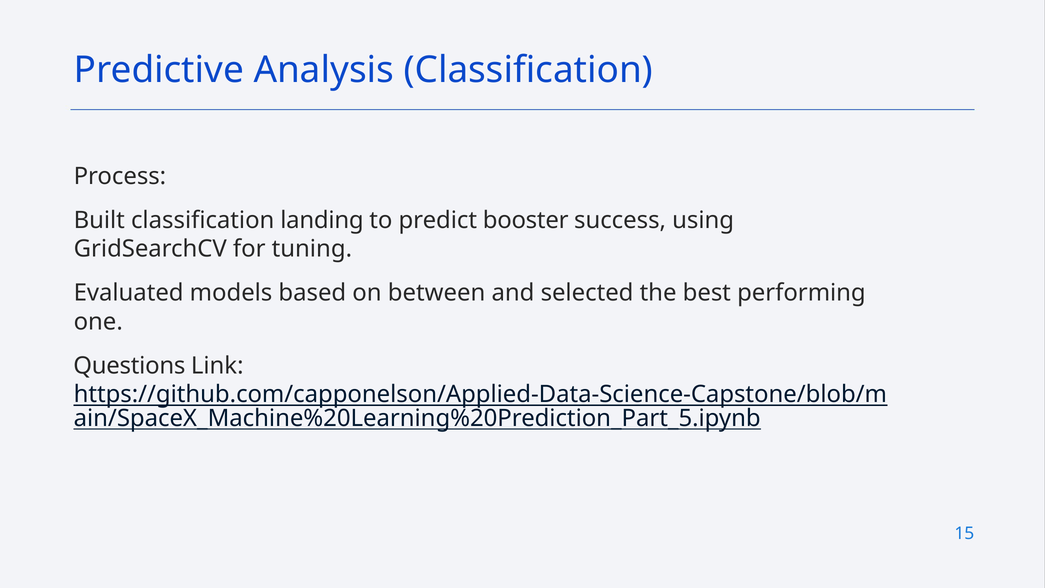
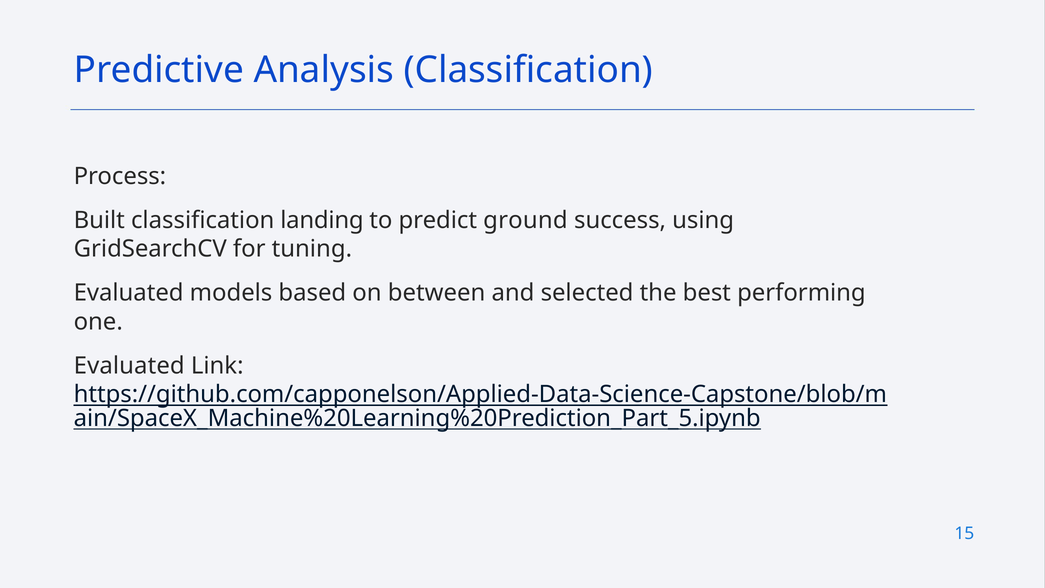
booster: booster -> ground (525, 220)
Questions: Questions -> Evaluated (129, 366)
